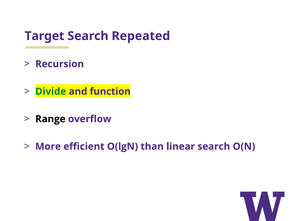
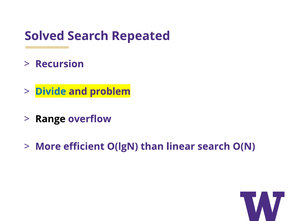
Target: Target -> Solved (44, 36)
Divide colour: green -> blue (51, 92)
function: function -> problem (110, 92)
